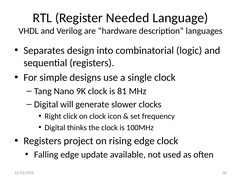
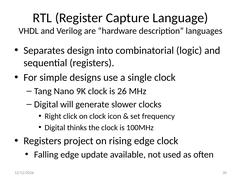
Needed: Needed -> Capture (128, 18)
81: 81 -> 26 (122, 91)
